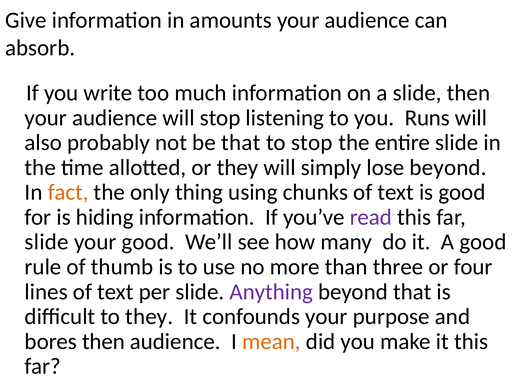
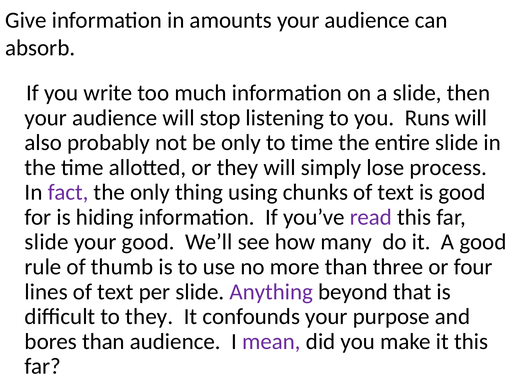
be that: that -> only (241, 143)
to stop: stop -> time (312, 143)
lose beyond: beyond -> process (448, 167)
fact colour: orange -> purple (68, 192)
bores then: then -> than (103, 342)
mean colour: orange -> purple (271, 342)
